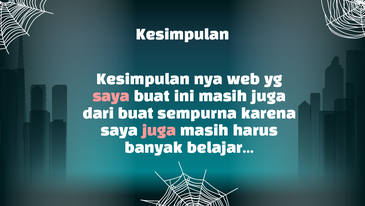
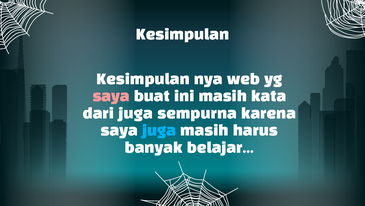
masih juga: juga -> kata (269, 96)
dari buat: buat -> juga (136, 113)
juga colour: pink -> light blue (159, 131)
